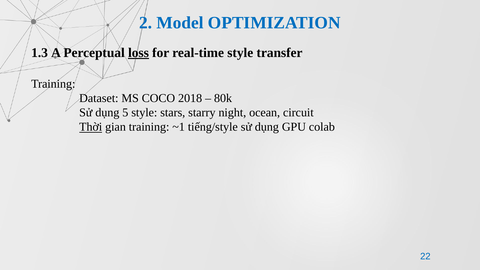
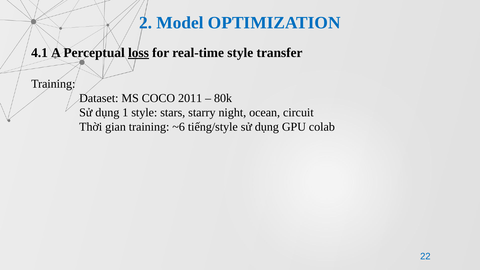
1.3: 1.3 -> 4.1 (40, 53)
2018: 2018 -> 2011 (190, 98)
5: 5 -> 1 (125, 113)
Thời underline: present -> none (91, 127)
~1: ~1 -> ~6 (179, 127)
